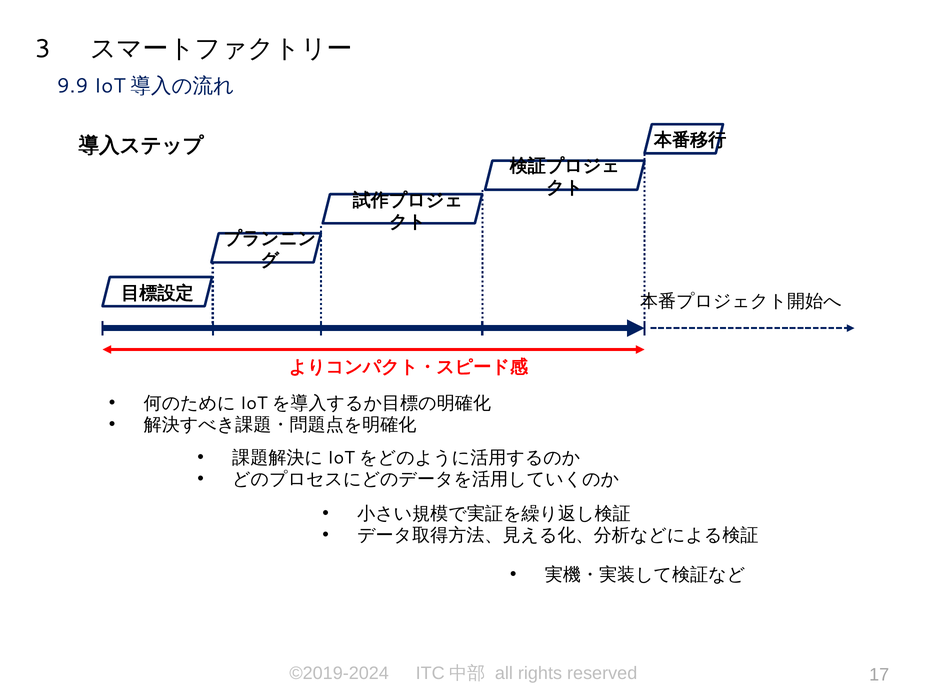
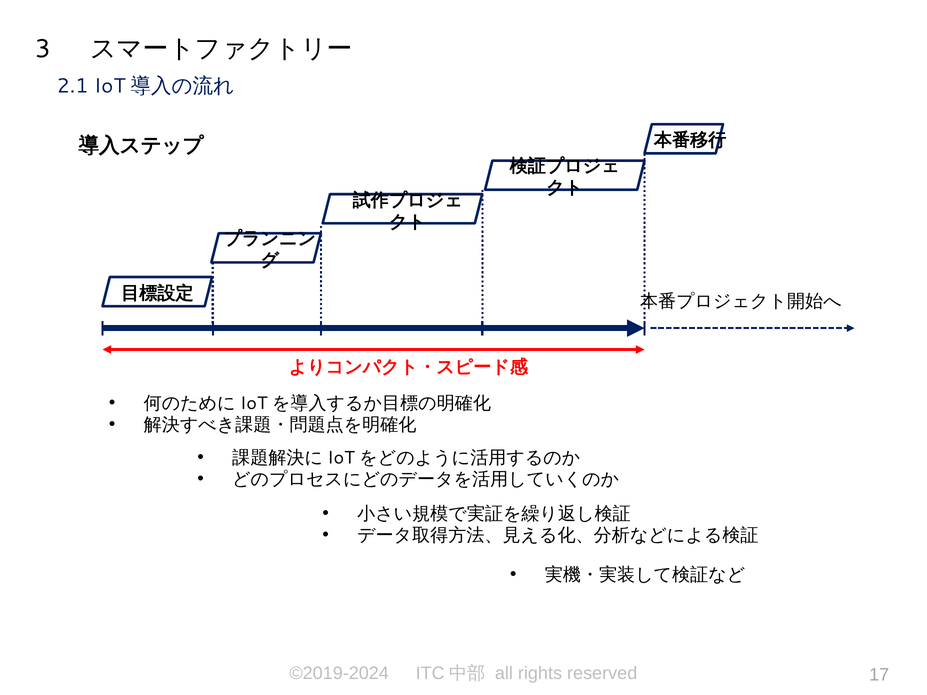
9.9: 9.9 -> 2.1 (73, 86)
